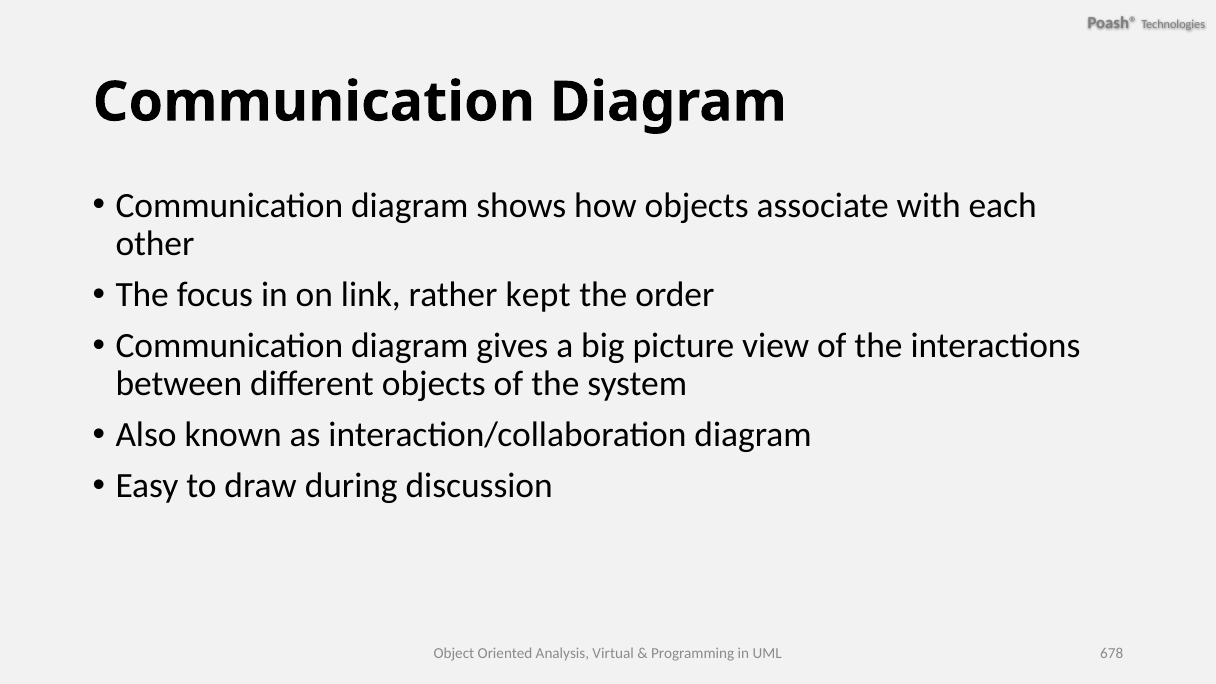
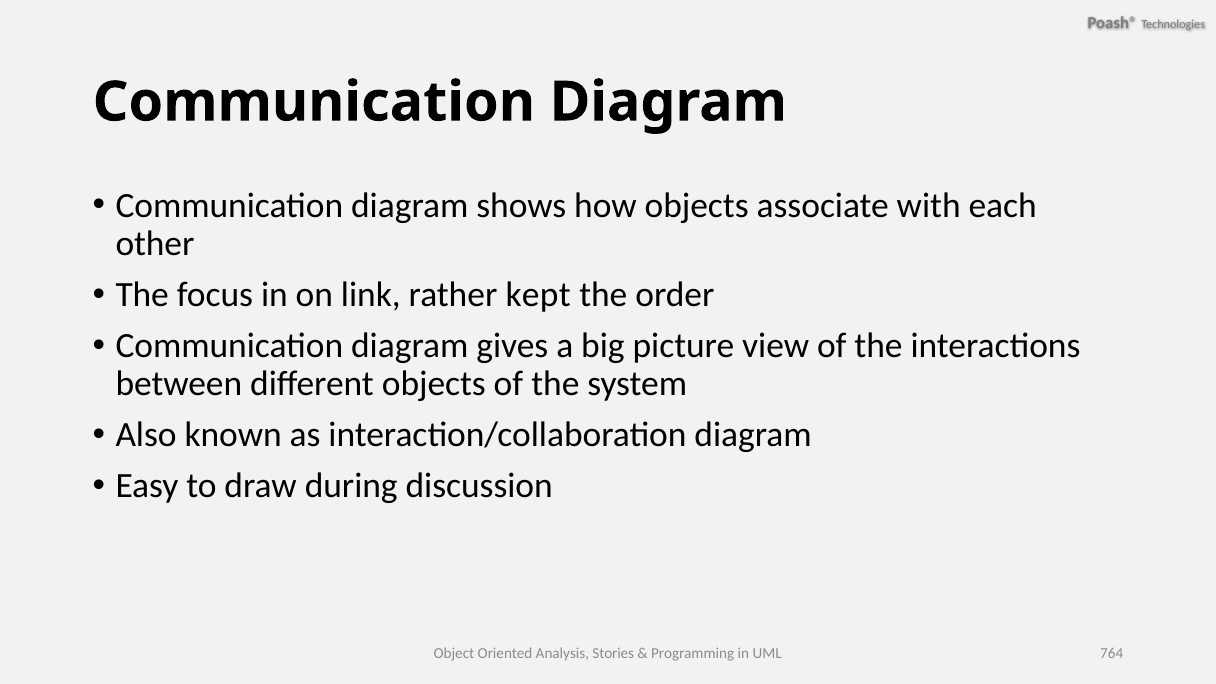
Virtual: Virtual -> Stories (613, 653)
678: 678 -> 764 (1112, 653)
